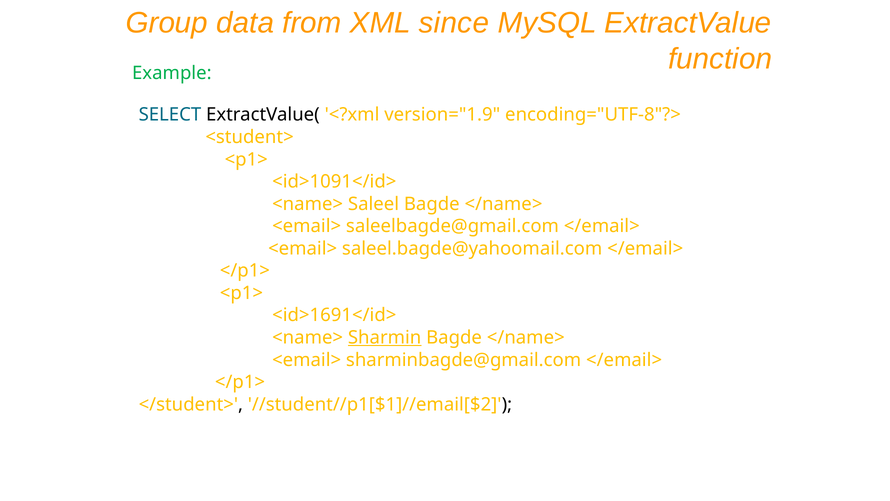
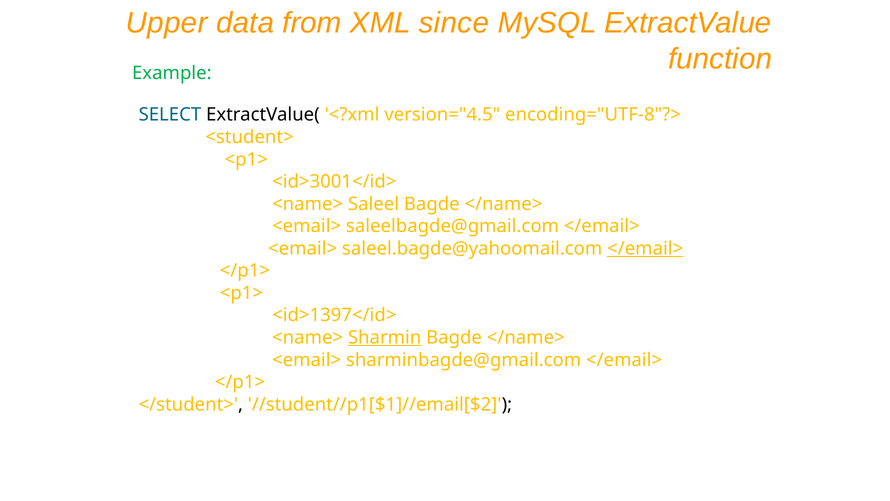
Group: Group -> Upper (167, 23)
version="1.9: version="1.9 -> version="4.5 (442, 115)
<id>1091</id>: <id>1091</id> -> <id>3001</id> (334, 182)
</email> underline: none -> present (645, 248)
<id>1691</id>: <id>1691</id> -> <id>1397</id> (334, 315)
